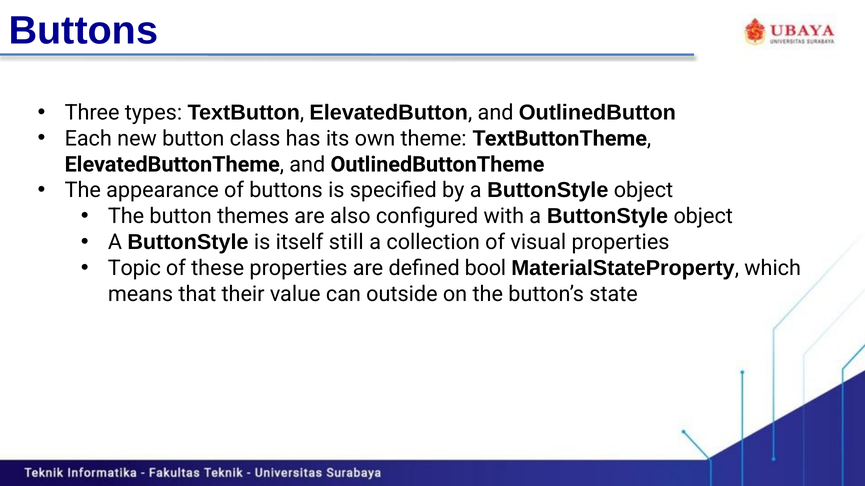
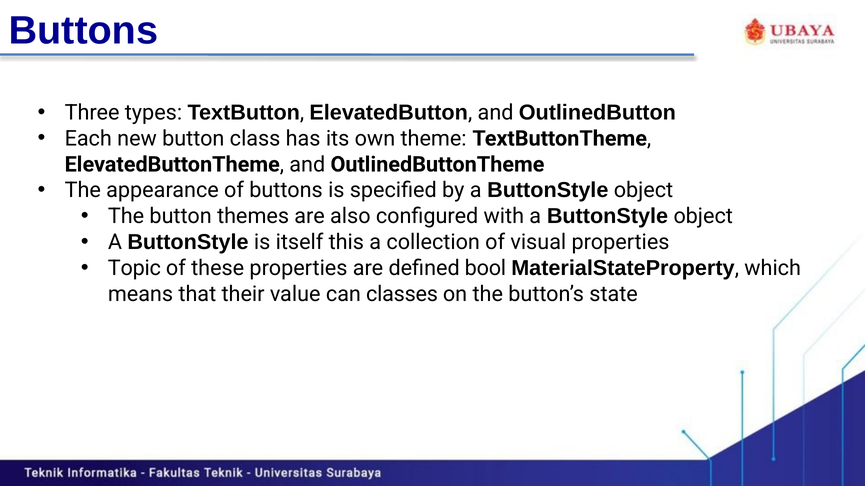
still: still -> this (346, 242)
outside: outside -> classes (402, 294)
